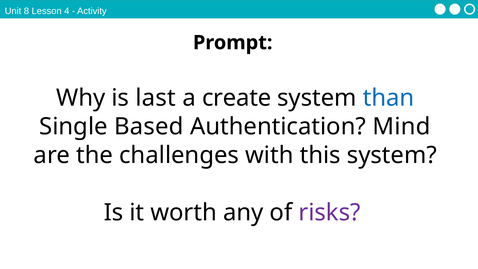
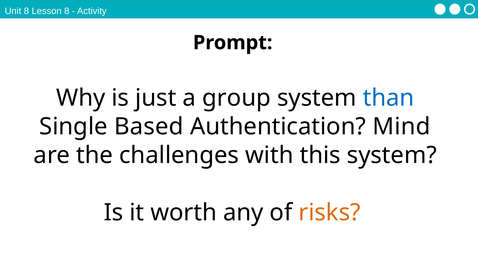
Lesson 4: 4 -> 8 (67, 11)
last: last -> just (156, 98)
create: create -> group (237, 98)
risks colour: purple -> orange (330, 213)
